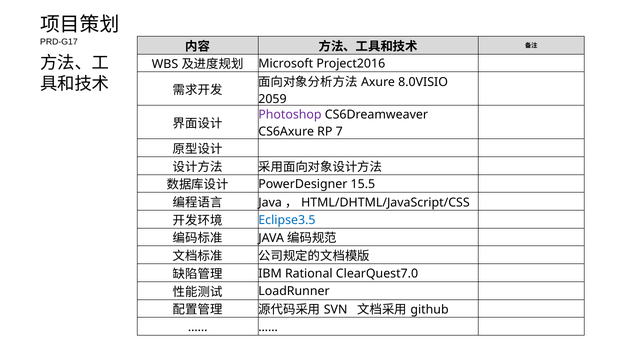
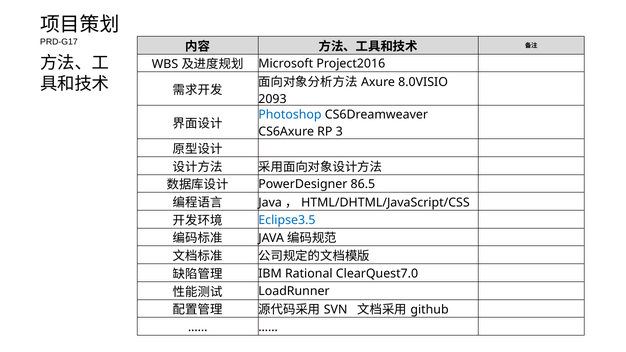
2059: 2059 -> 2093 (272, 99)
Photoshop colour: purple -> blue (290, 115)
7: 7 -> 3 (339, 132)
15.5: 15.5 -> 86.5 (363, 184)
